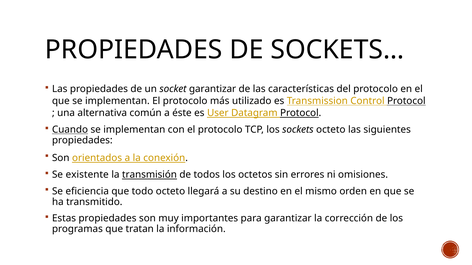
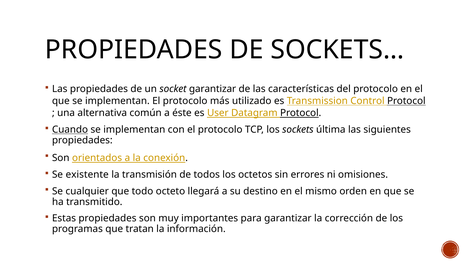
sockets octeto: octeto -> última (331, 130)
transmisión underline: present -> none (149, 175)
eficiencia: eficiencia -> cualquier (87, 192)
